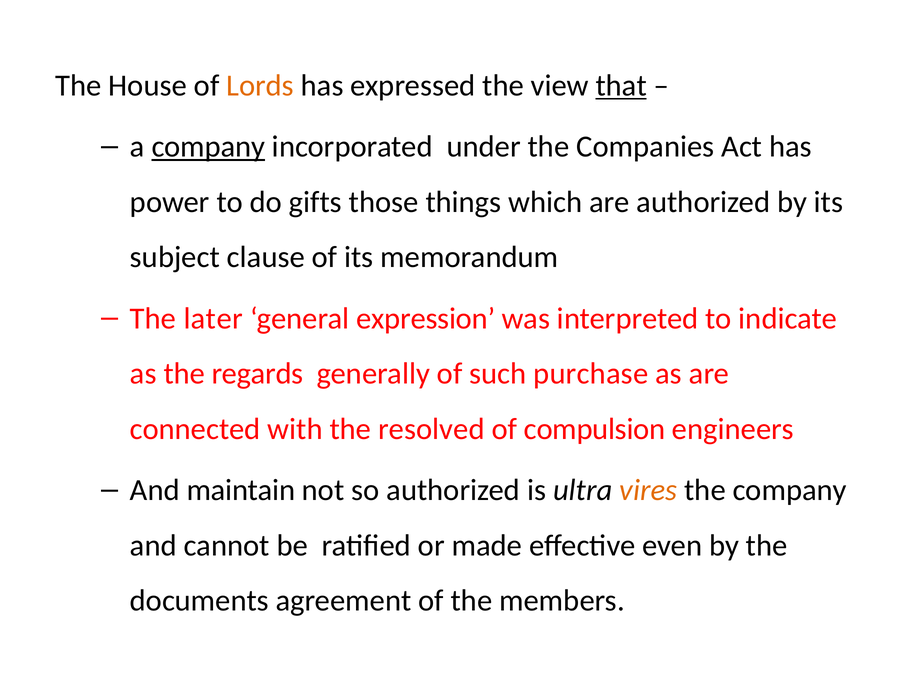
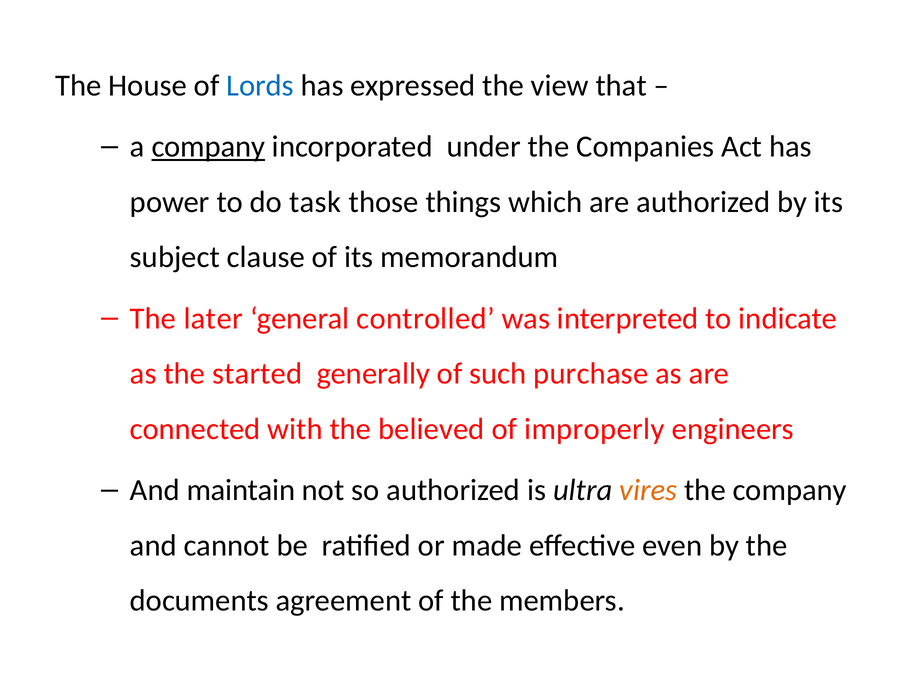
Lords colour: orange -> blue (260, 86)
that underline: present -> none (621, 86)
gifts: gifts -> task (315, 202)
expression: expression -> controlled (426, 319)
regards: regards -> started (257, 374)
resolved: resolved -> believed (431, 429)
compulsion: compulsion -> improperly (594, 429)
